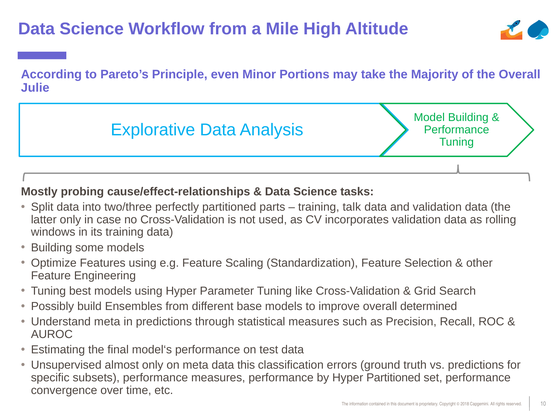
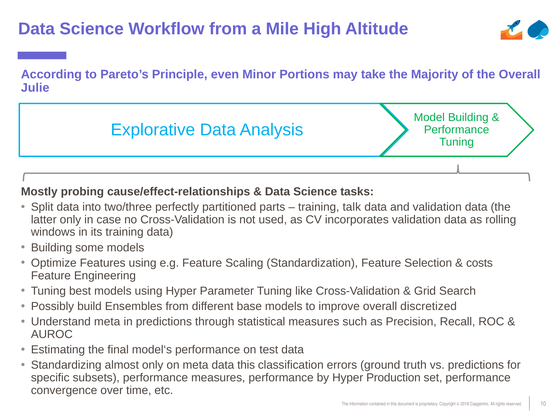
other: other -> costs (479, 263)
determined: determined -> discretized (429, 306)
Unsupervised: Unsupervised -> Standardizing (66, 365)
Hyper Partitioned: Partitioned -> Production (393, 377)
